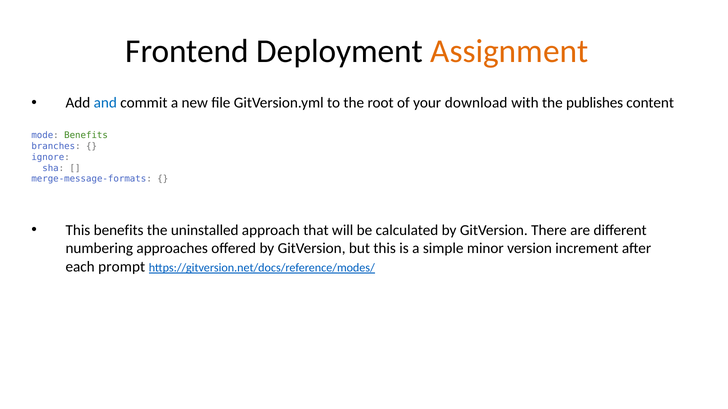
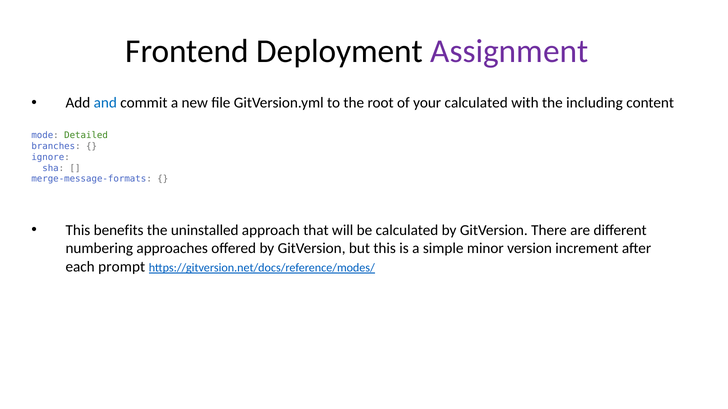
Assignment colour: orange -> purple (509, 51)
your download: download -> calculated (476, 103)
publishes: publishes -> including (594, 103)
mode Benefits: Benefits -> Detailed (86, 135)
